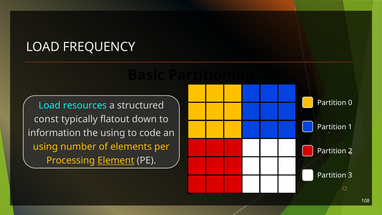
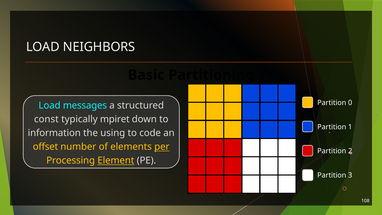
FREQUENCY: FREQUENCY -> NEIGHBORS (99, 47)
resources: resources -> messages (85, 105)
flatout: flatout -> mpiret (115, 119)
using: using -> offset (45, 147)
per underline: none -> present (162, 147)
